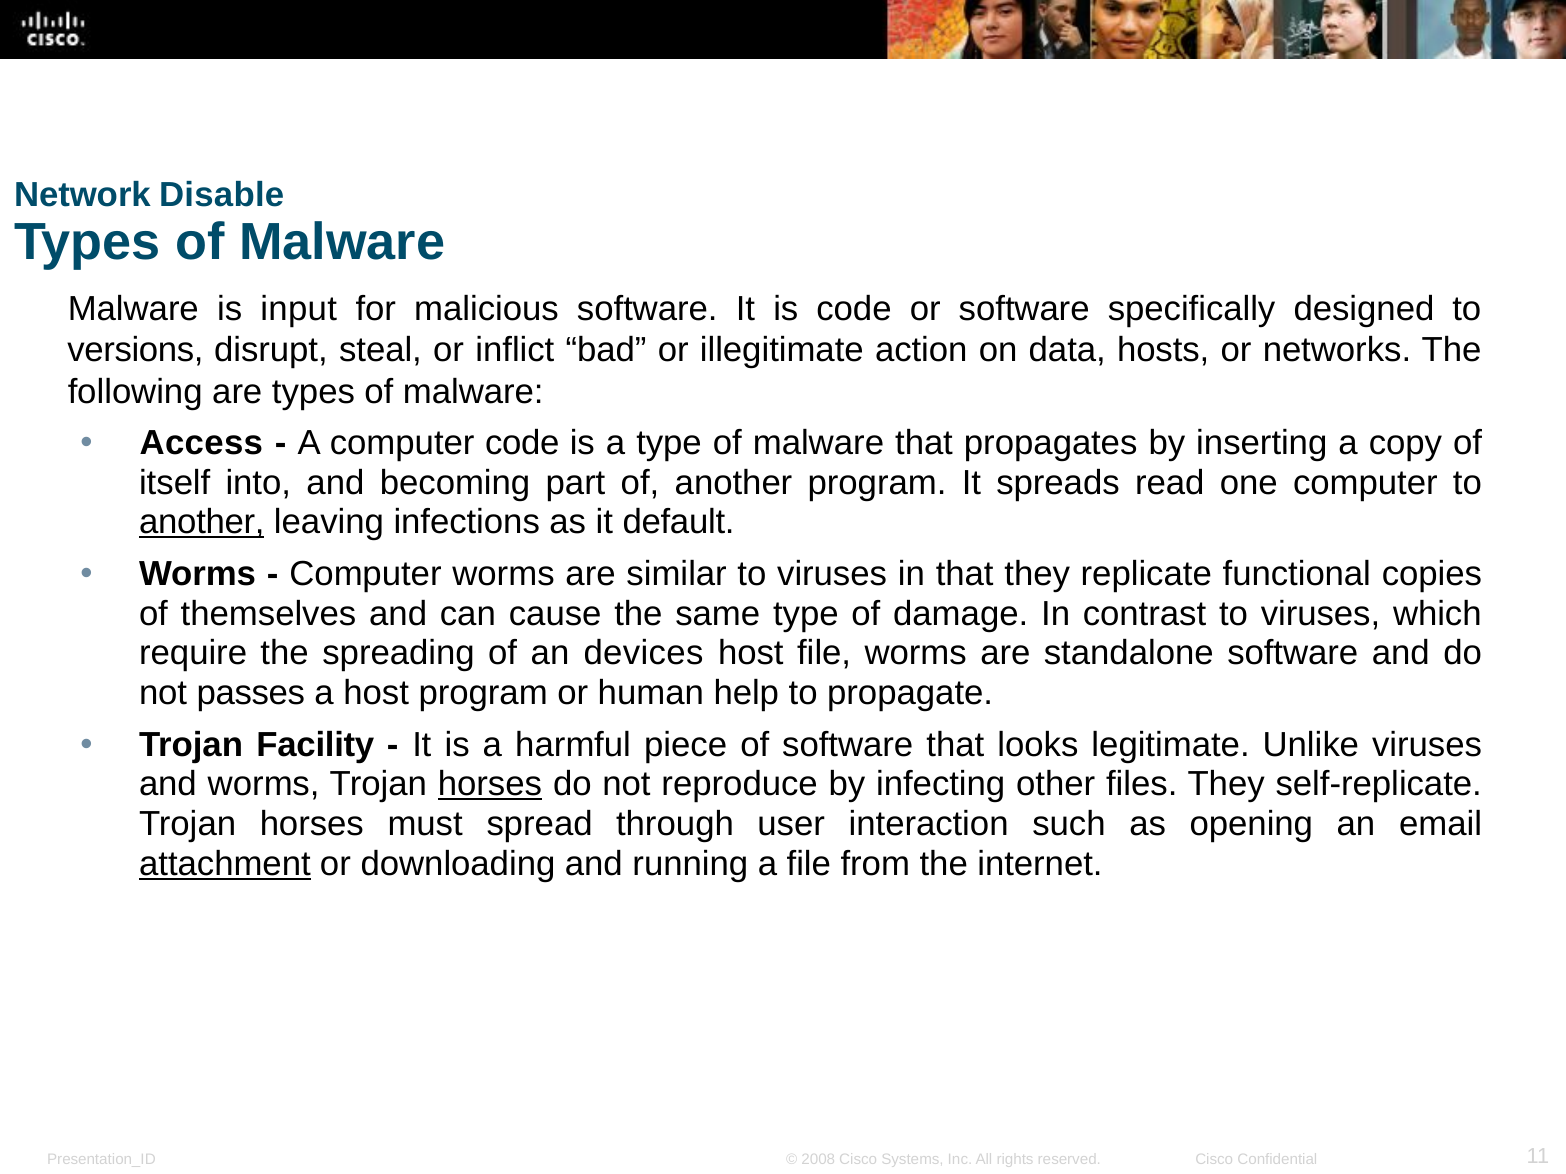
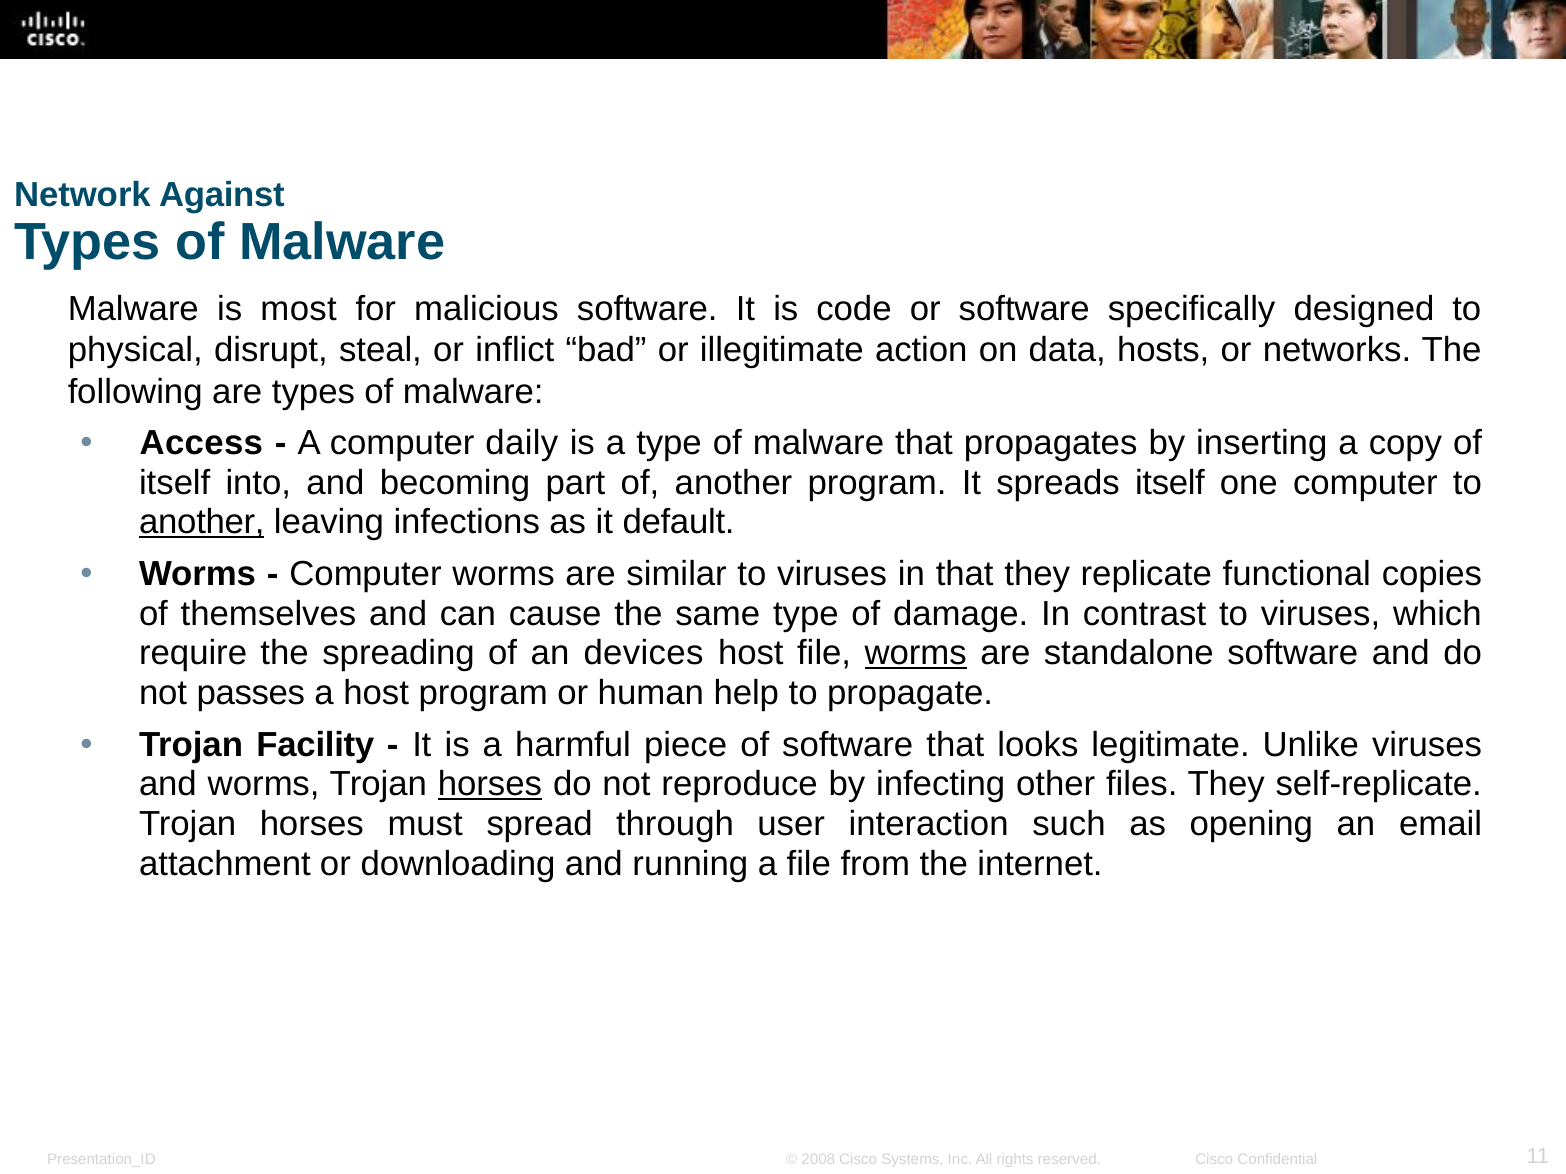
Disable: Disable -> Against (222, 195)
input: input -> most (299, 309)
versions: versions -> physical (135, 350)
computer code: code -> daily (522, 443)
spreads read: read -> itself (1170, 483)
worms underline: none -> present (916, 654)
attachment underline: present -> none (225, 864)
